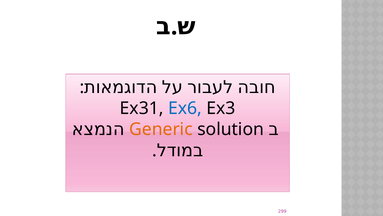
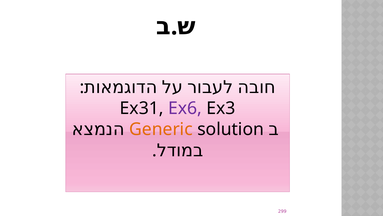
Ex6 colour: blue -> purple (185, 108)
